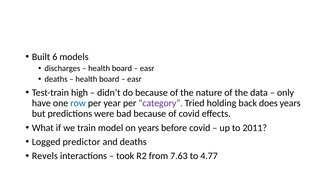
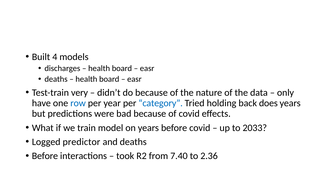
6: 6 -> 4 (55, 57)
high: high -> very (80, 93)
category colour: purple -> blue (161, 103)
2011: 2011 -> 2033 (255, 128)
Revels: Revels -> Before (45, 156)
7.63: 7.63 -> 7.40 (179, 156)
4.77: 4.77 -> 2.36 (209, 156)
